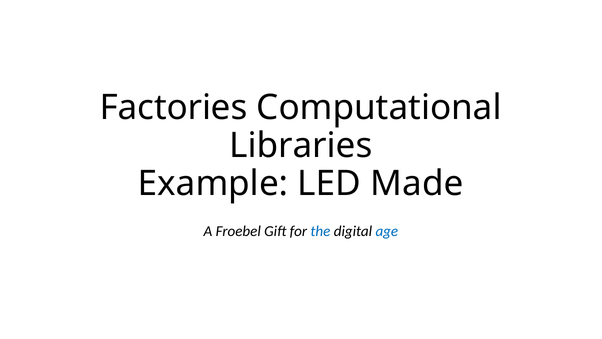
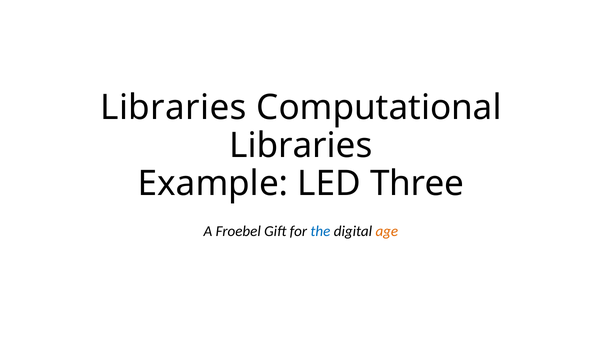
Factories: Factories -> Libraries (173, 108)
Made: Made -> Three (417, 183)
age colour: blue -> orange (387, 231)
